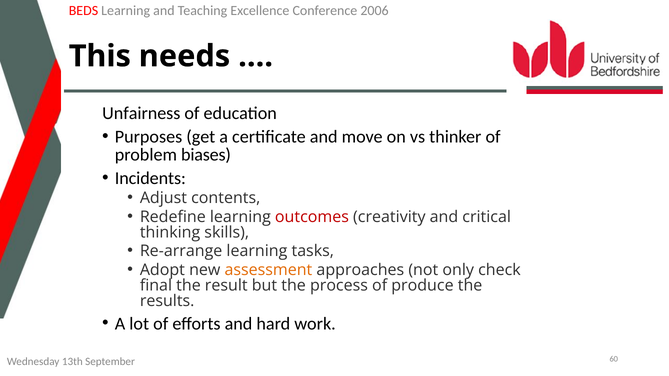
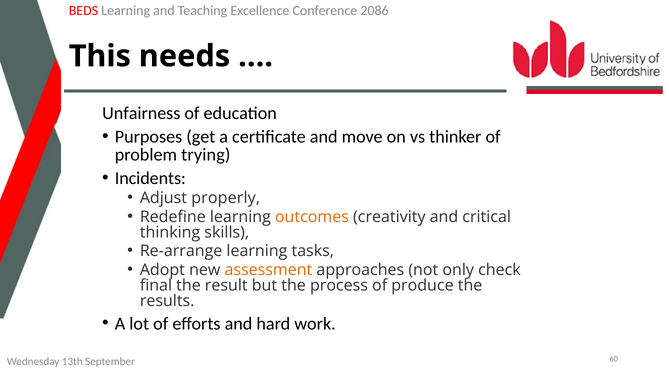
2006: 2006 -> 2086 (375, 10)
biases: biases -> trying (206, 155)
contents: contents -> properly (226, 198)
outcomes colour: red -> orange (312, 217)
